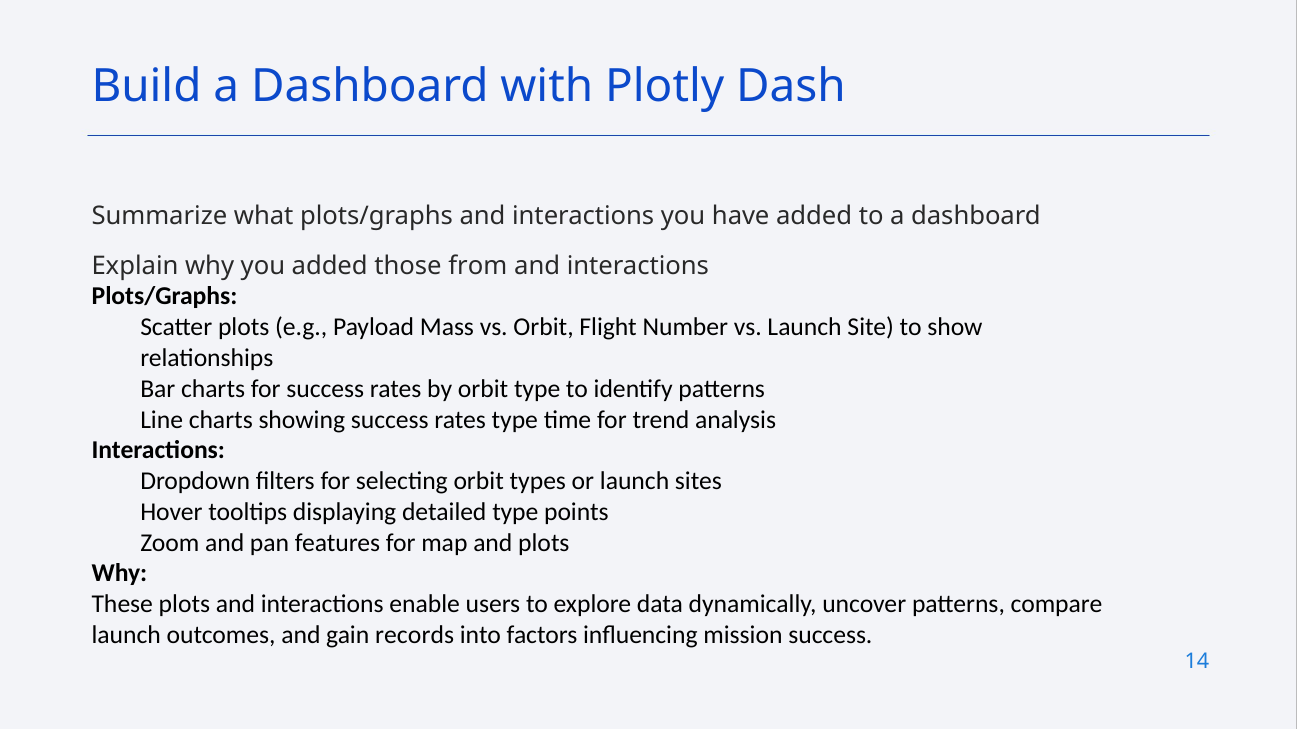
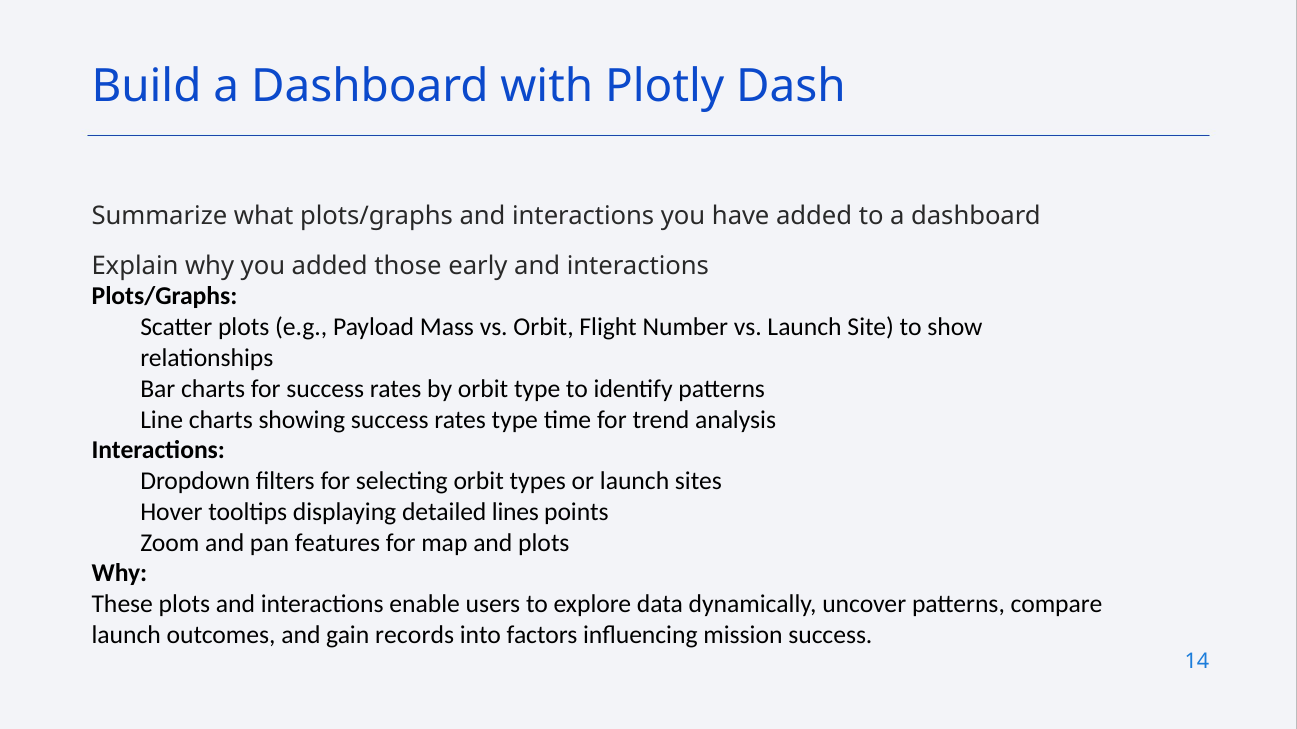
from: from -> early (478, 266)
detailed type: type -> lines (515, 512)
